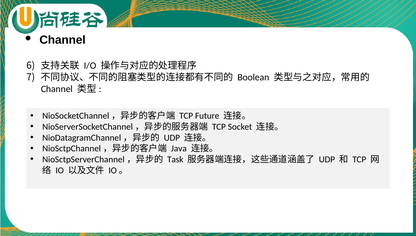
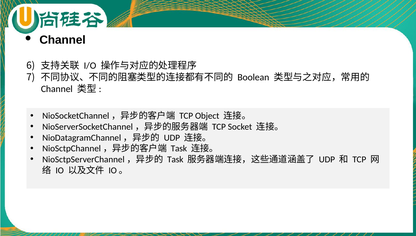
Future: Future -> Object (207, 116)
Java: Java -> Task (179, 149)
